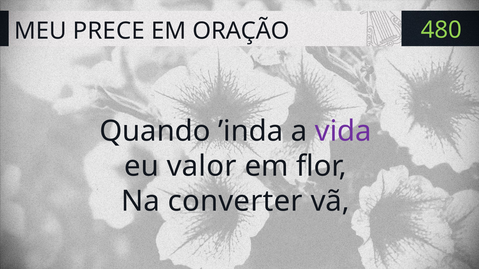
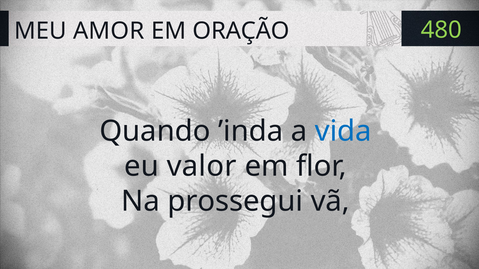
PRECE: PRECE -> AMOR (109, 31)
vida colour: purple -> blue (343, 131)
converter: converter -> prossegui (235, 202)
